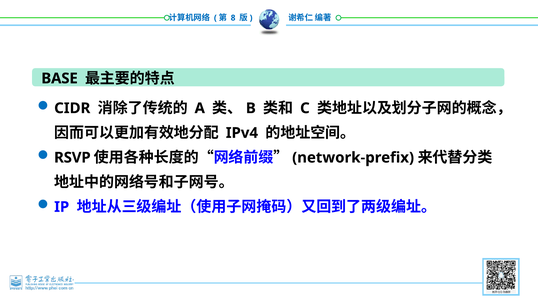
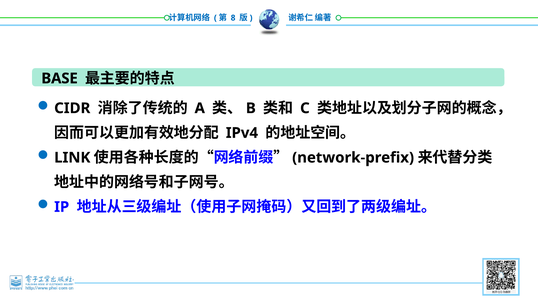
RSVP: RSVP -> LINK (72, 157)
